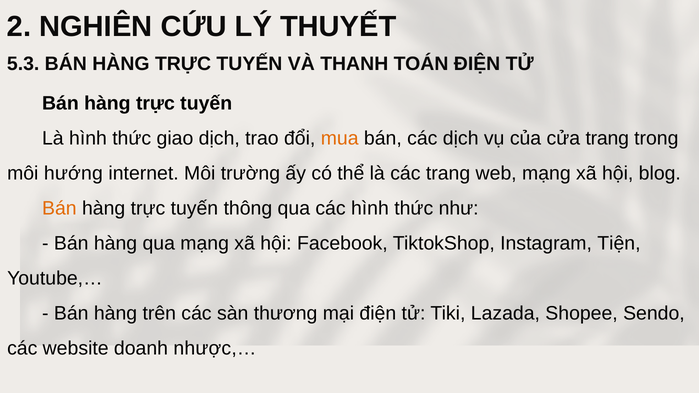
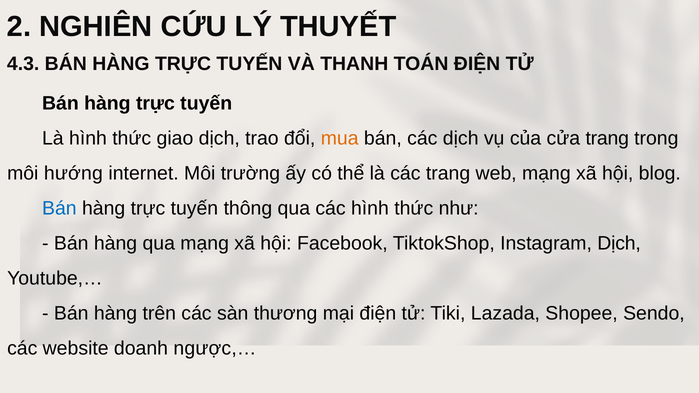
5.3: 5.3 -> 4.3 (23, 64)
Bán colour: orange -> blue (59, 208)
Instagram Tiện: Tiện -> Dịch (619, 243)
nhược,…: nhược,… -> ngược,… (215, 348)
